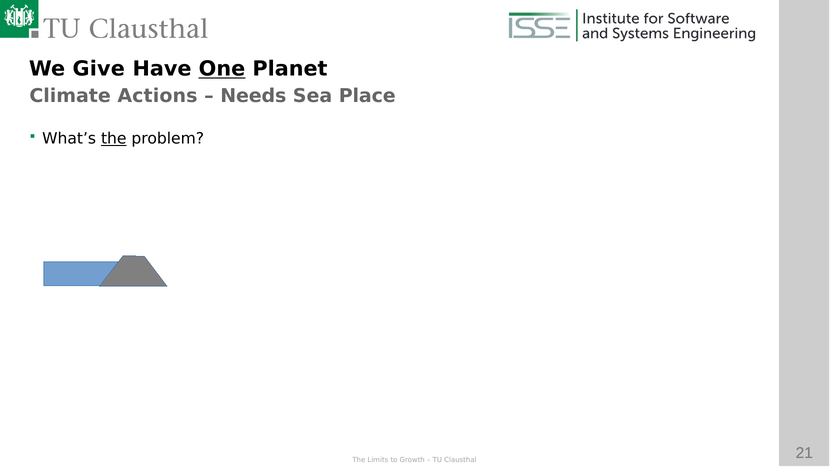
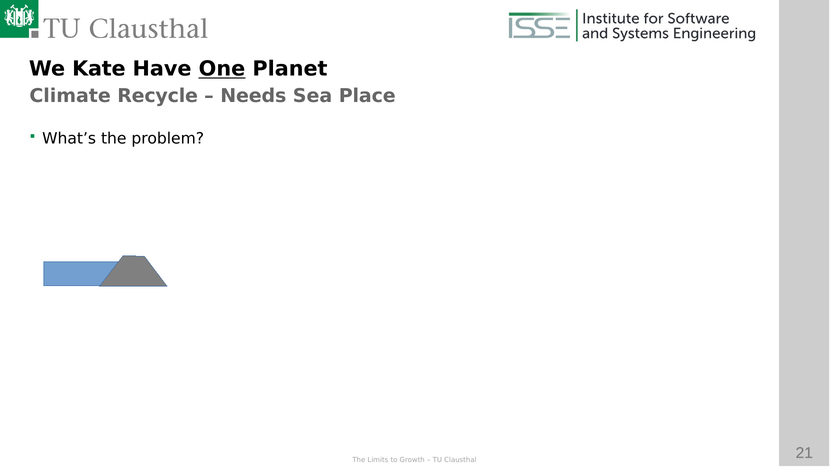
Give: Give -> Kate (99, 69)
Actions: Actions -> Recycle (158, 96)
the underline: present -> none (114, 139)
